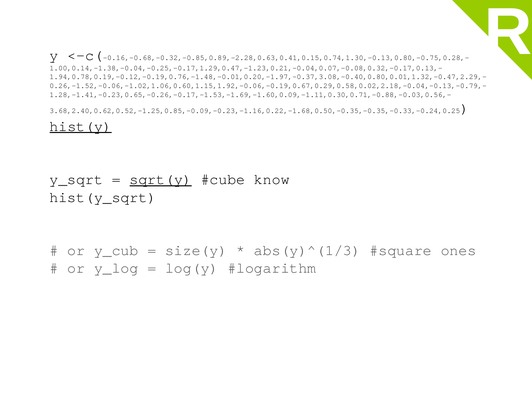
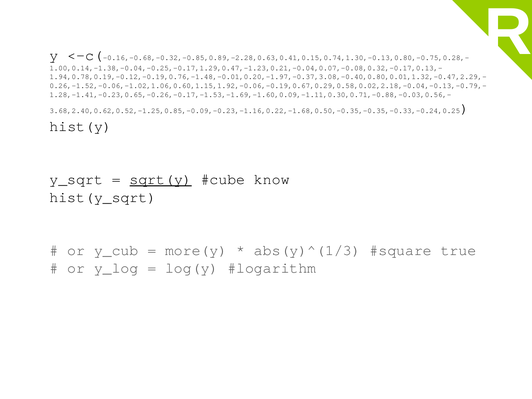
hist(y underline: present -> none (81, 126)
size(y: size(y -> more(y (196, 250)
ones: ones -> true (458, 250)
